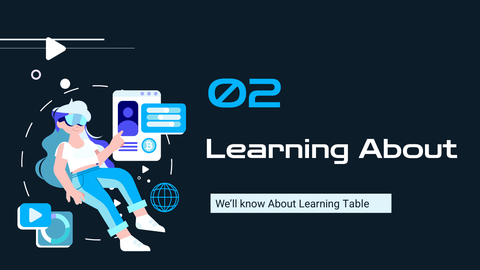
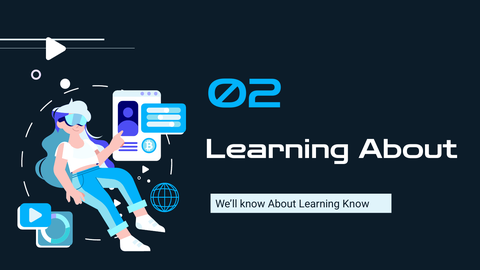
Learning Table: Table -> Know (356, 204)
